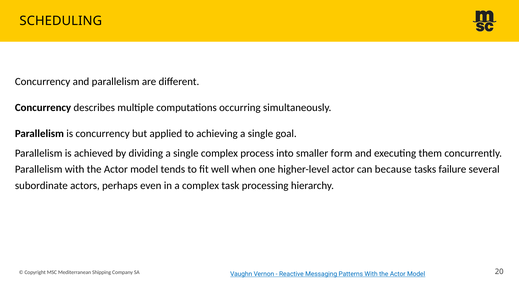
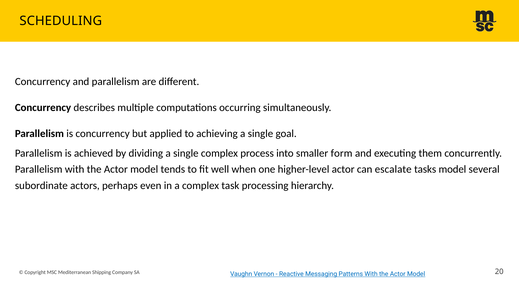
because: because -> escalate (393, 169)
tasks failure: failure -> model (452, 169)
